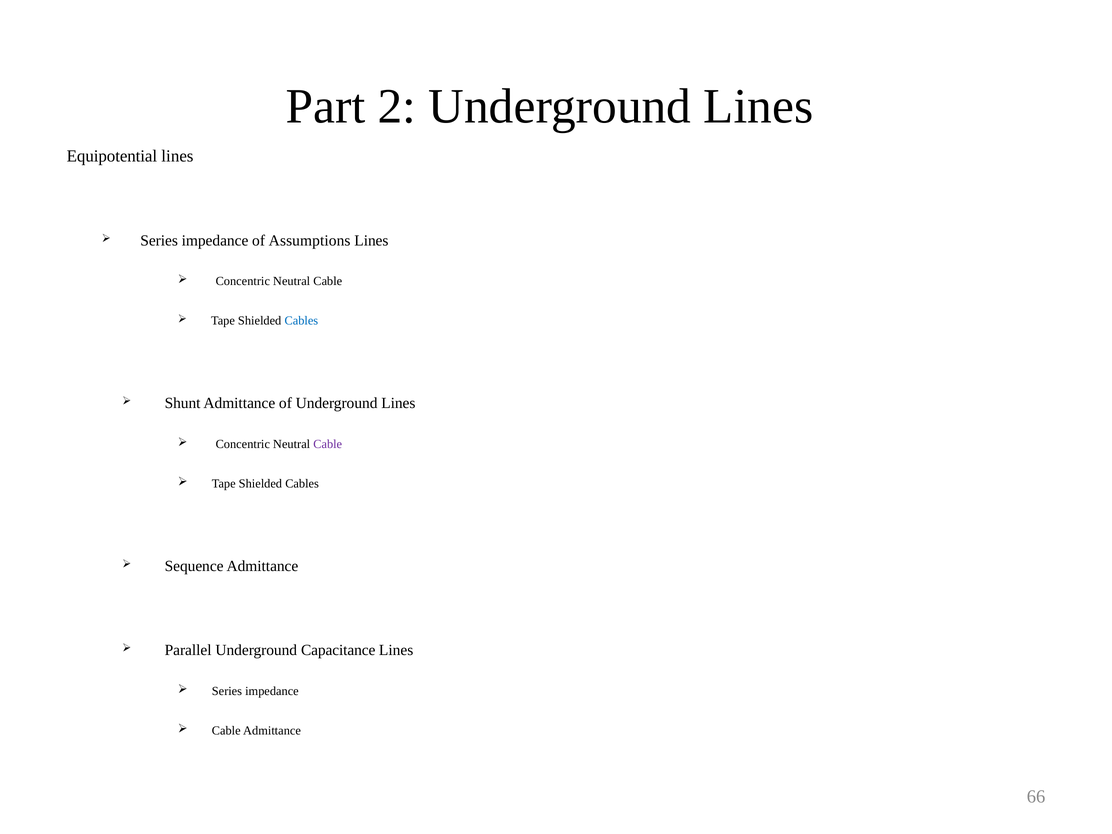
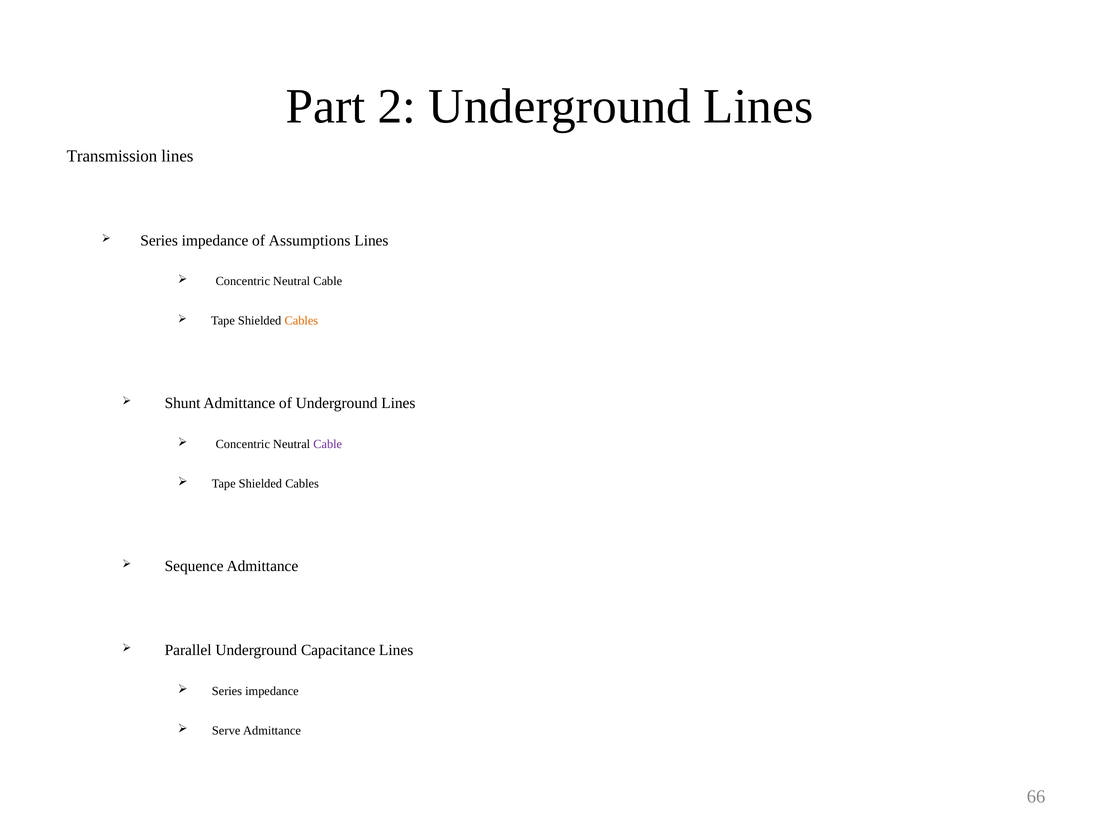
Equipotential: Equipotential -> Transmission (112, 156)
Cables colour: blue -> orange (301, 321)
Cable: Cable -> Serve (226, 731)
